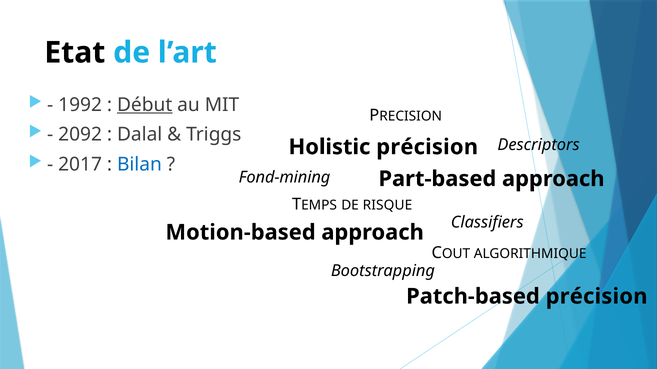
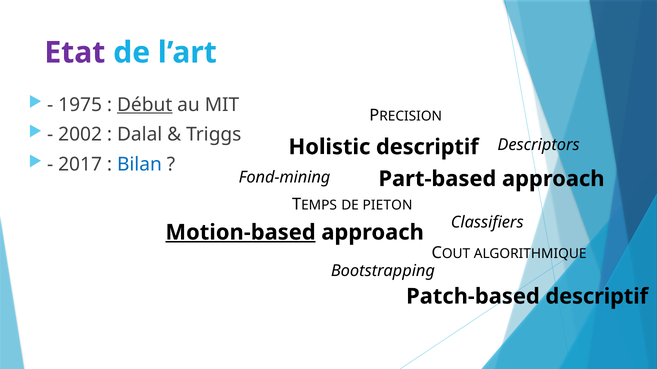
Etat colour: black -> purple (75, 53)
1992: 1992 -> 1975 (80, 105)
2092: 2092 -> 2002 (80, 135)
Holistic précision: précision -> descriptif (427, 147)
RISQUE: RISQUE -> PIETON (387, 206)
Motion-based underline: none -> present (241, 233)
Patch-based précision: précision -> descriptif (597, 297)
